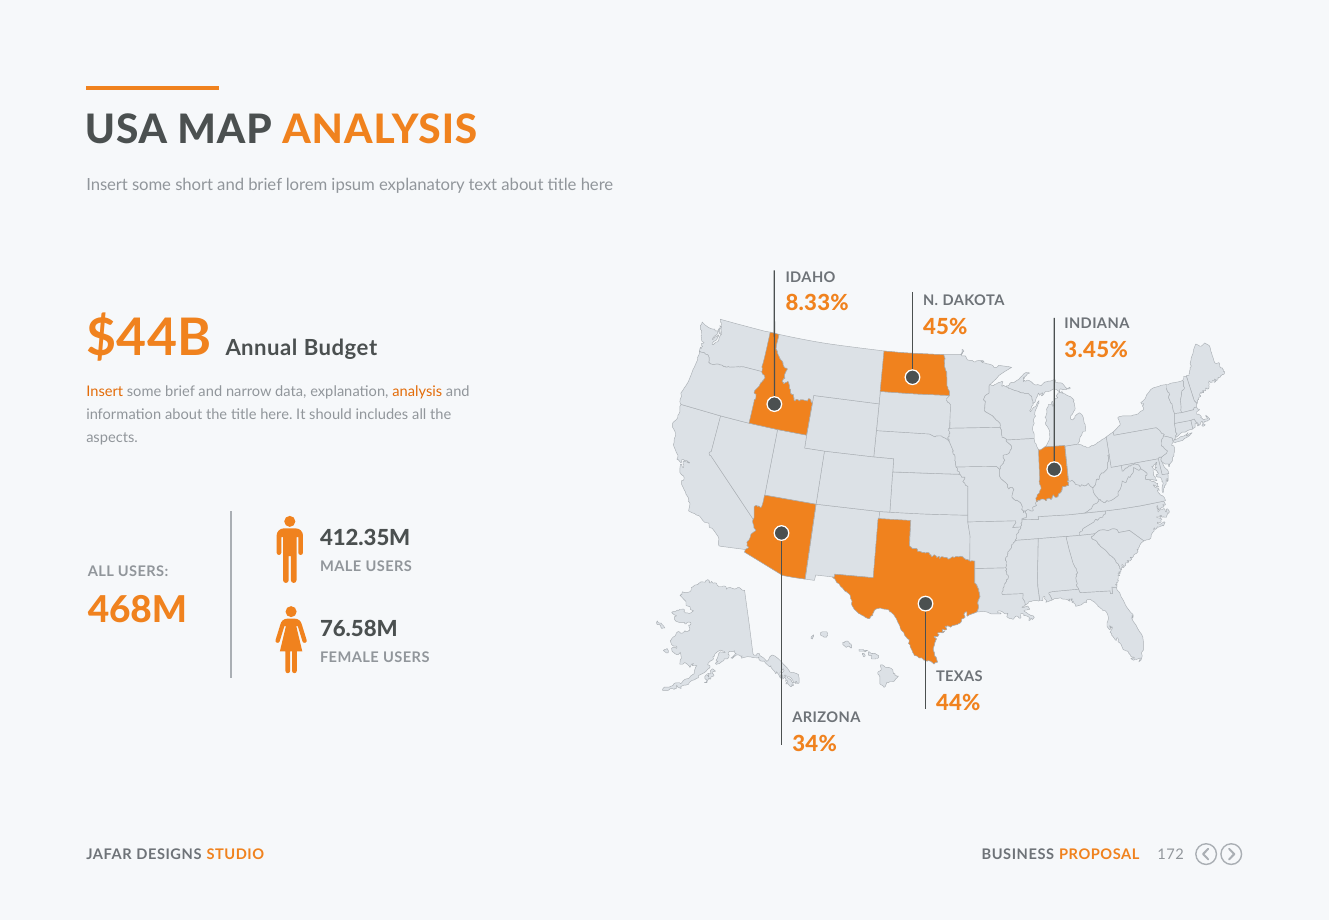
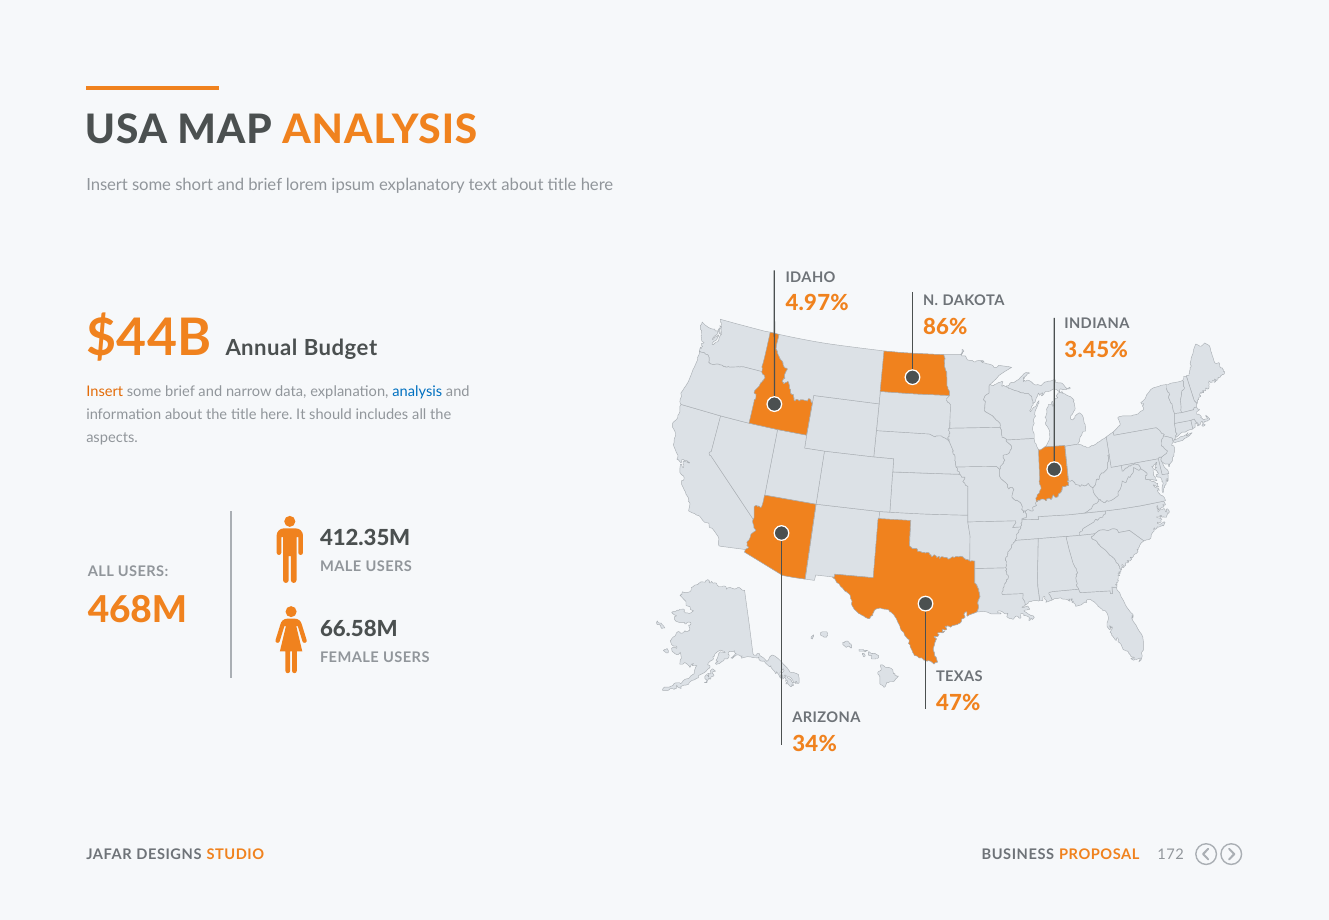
8.33%: 8.33% -> 4.97% (817, 303)
45%: 45% -> 86% (945, 327)
analysis colour: orange -> blue (417, 392)
76.58M: 76.58M -> 66.58M (359, 629)
44%: 44% -> 47% (958, 703)
